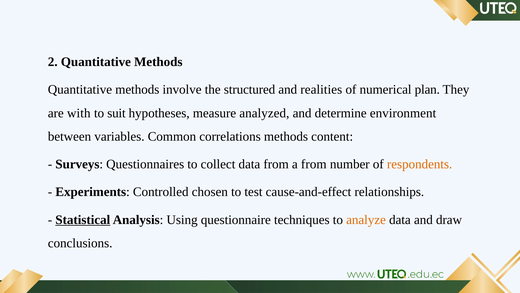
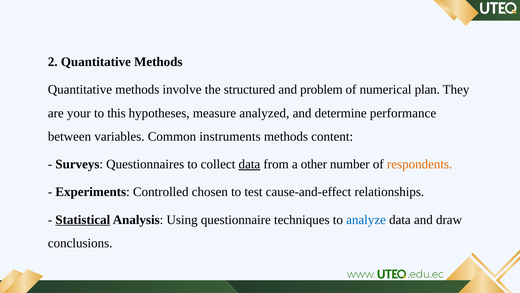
realities: realities -> problem (321, 89)
with: with -> your (79, 113)
suit: suit -> this (116, 113)
environment: environment -> performance (403, 113)
correlations: correlations -> instruments (230, 136)
data underline: none -> present (249, 164)
a from: from -> other (314, 164)
analyze colour: orange -> blue (366, 219)
